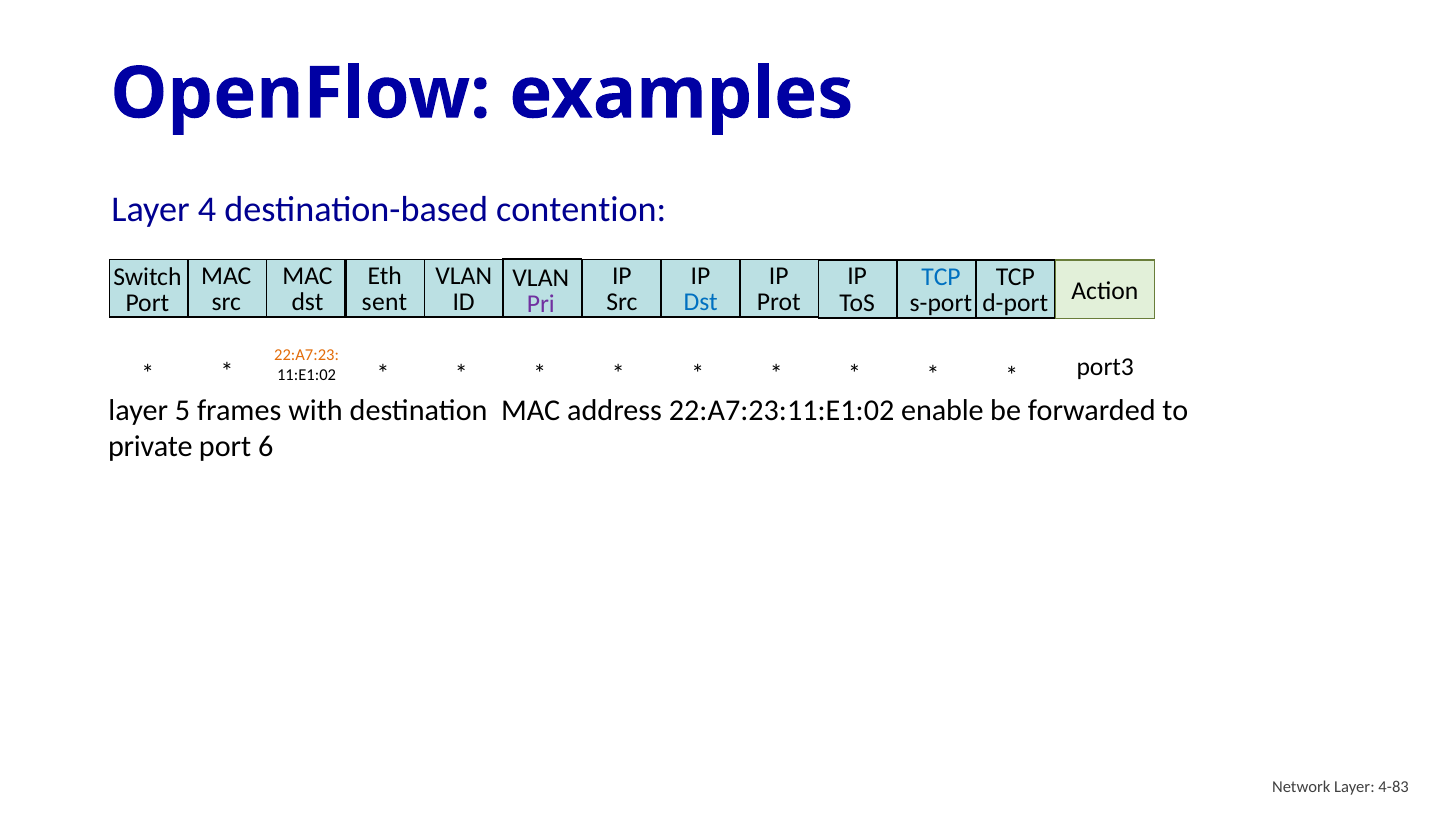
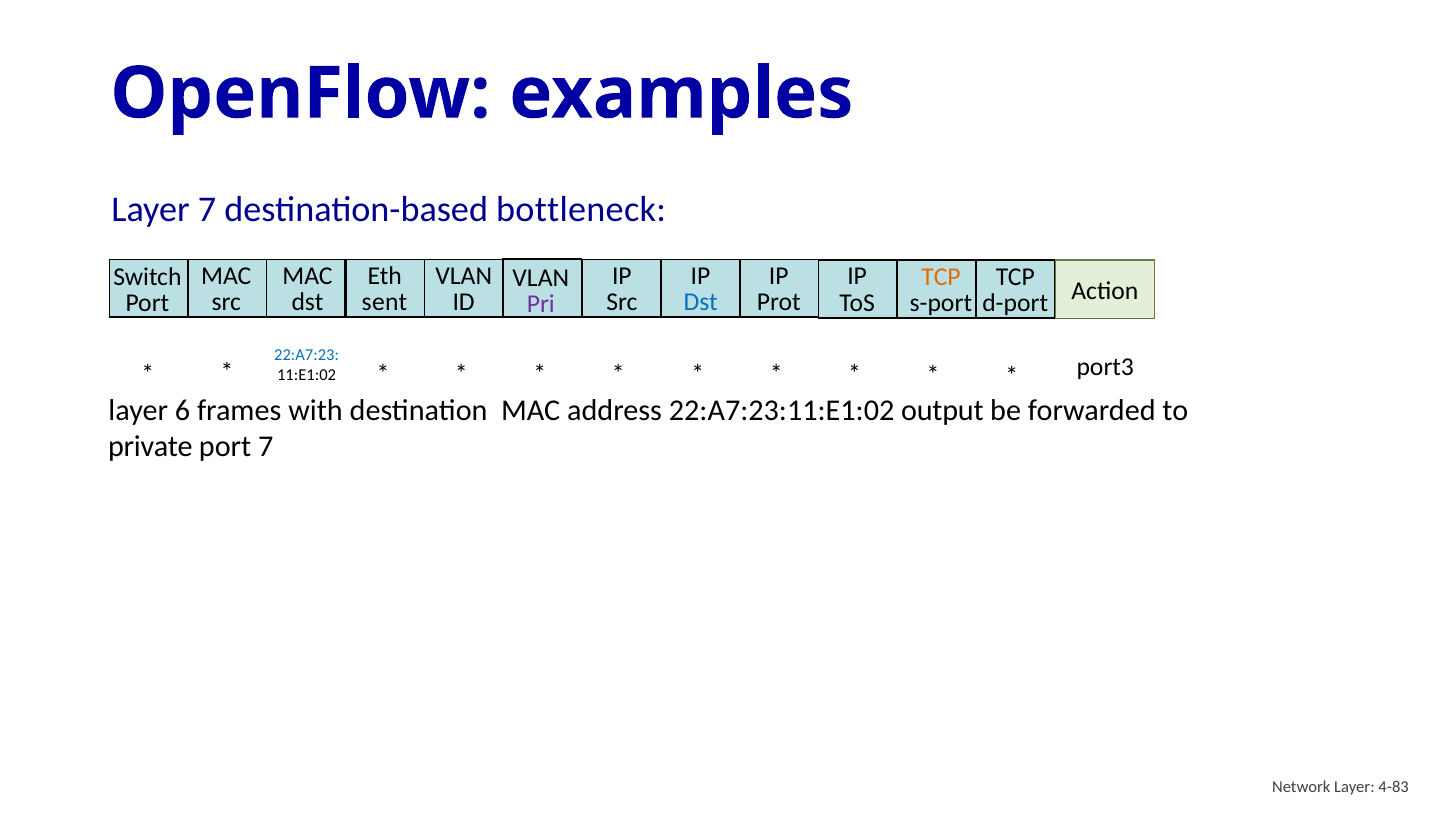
Layer 4: 4 -> 7 (207, 209)
contention: contention -> bottleneck (581, 209)
TCP colour: blue -> orange (941, 277)
22:A7:23 colour: orange -> blue (307, 355)
5: 5 -> 6 (183, 411)
enable: enable -> output (942, 411)
port 6: 6 -> 7 (266, 447)
